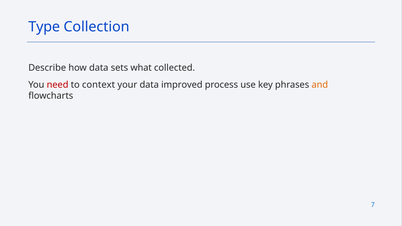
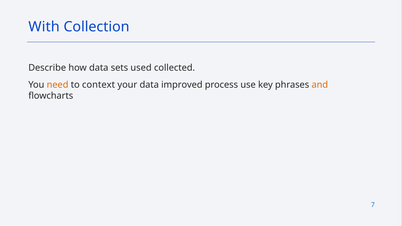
Type: Type -> With (44, 27)
what: what -> used (141, 68)
need colour: red -> orange (58, 85)
